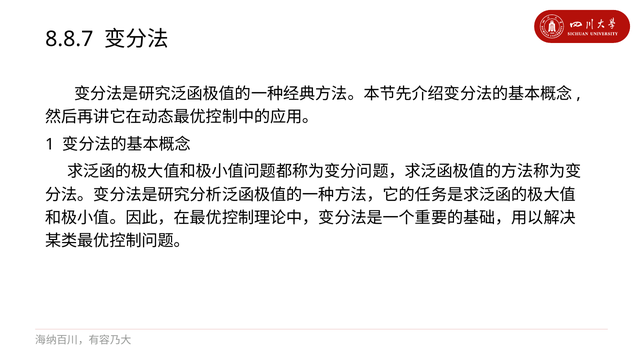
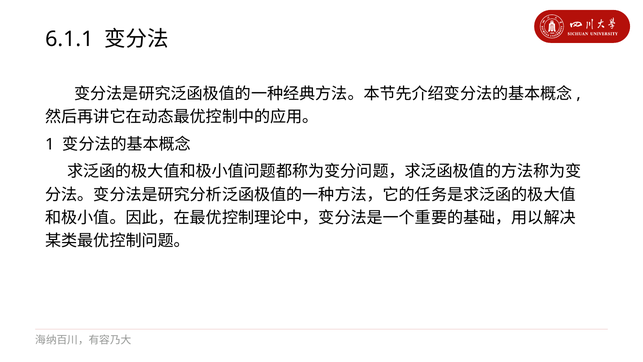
8.8.7: 8.8.7 -> 6.1.1 (69, 39)
